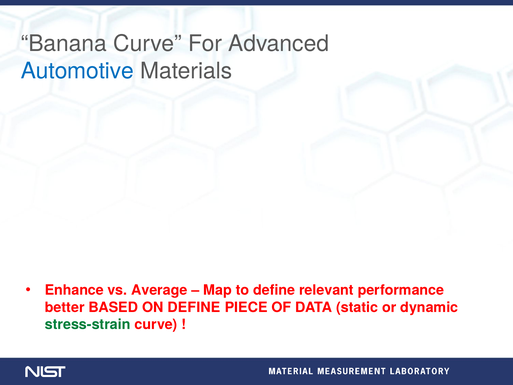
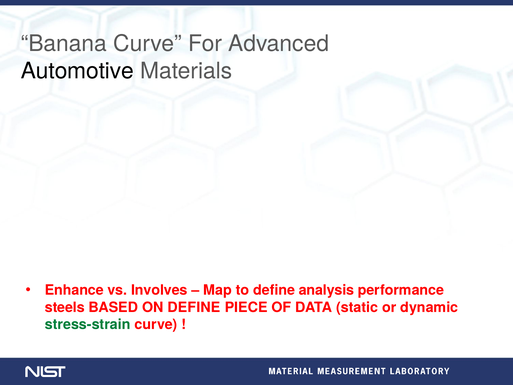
Automotive colour: blue -> black (77, 71)
Average: Average -> Involves (159, 290)
relevant: relevant -> analysis (326, 290)
better: better -> steels (65, 307)
